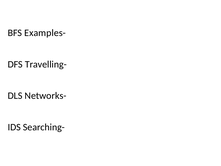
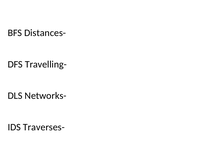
Examples-: Examples- -> Distances- (45, 33)
Searching-: Searching- -> Traverses- (44, 127)
